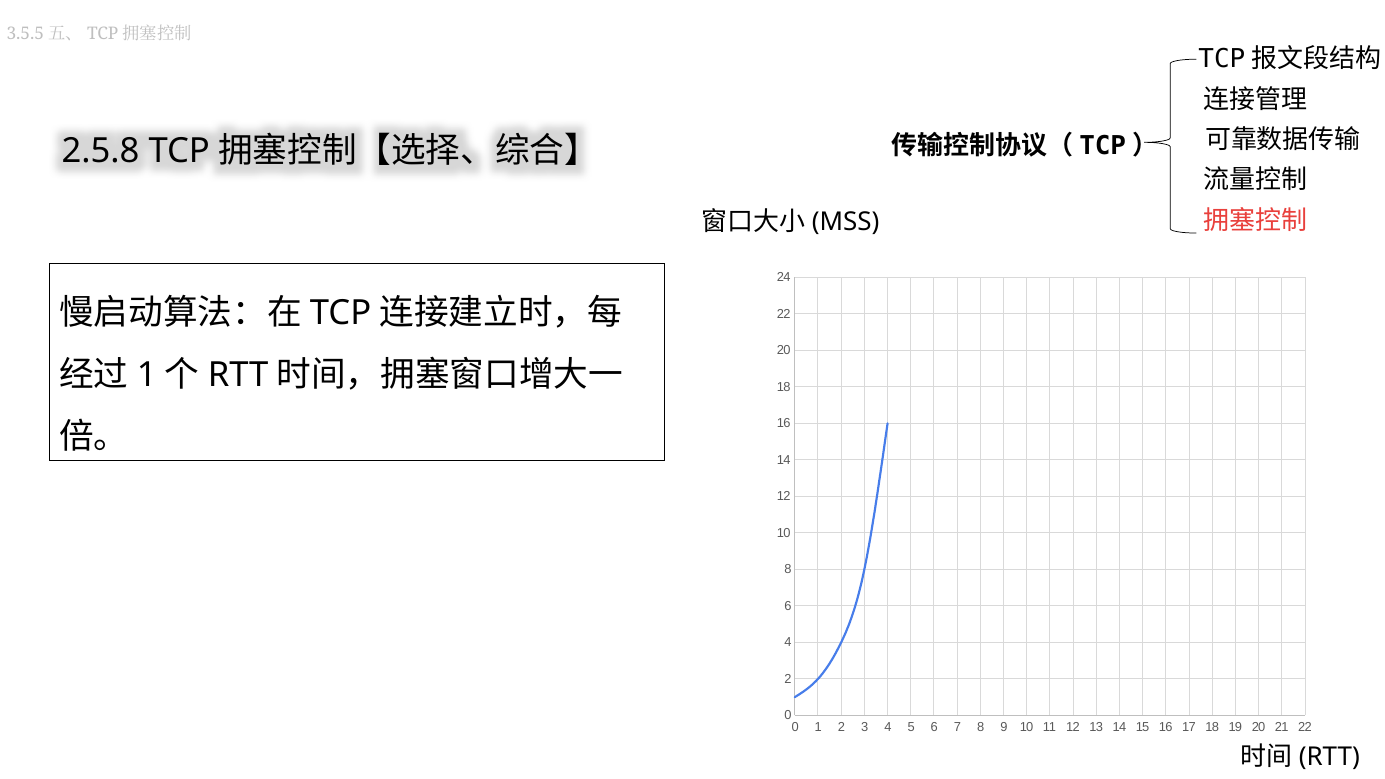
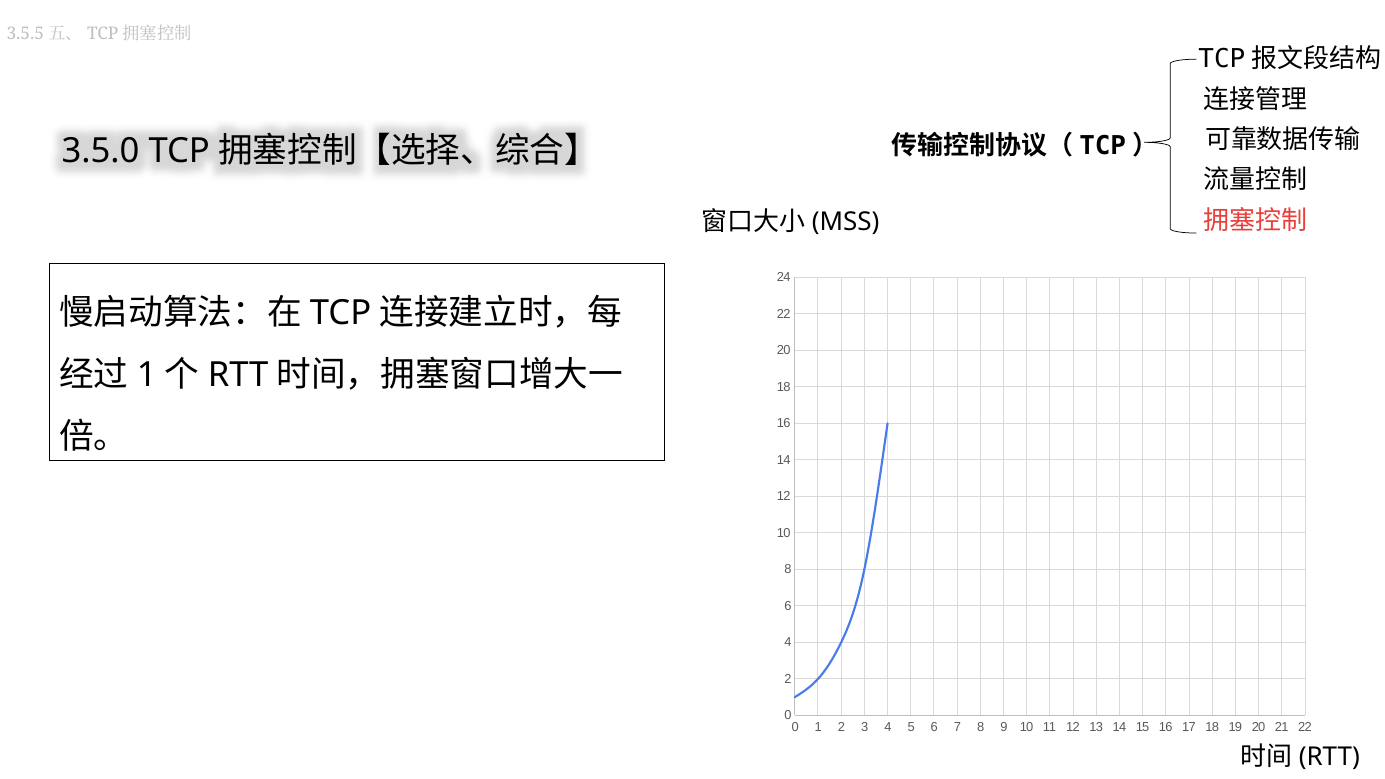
2.5.8: 2.5.8 -> 3.5.0 (101, 151)
